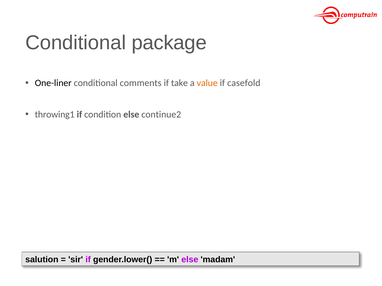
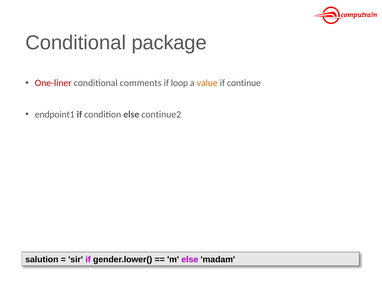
One-liner colour: black -> red (53, 83)
take: take -> loop (179, 83)
casefold: casefold -> continue (244, 83)
throwing1: throwing1 -> endpoint1 (55, 115)
